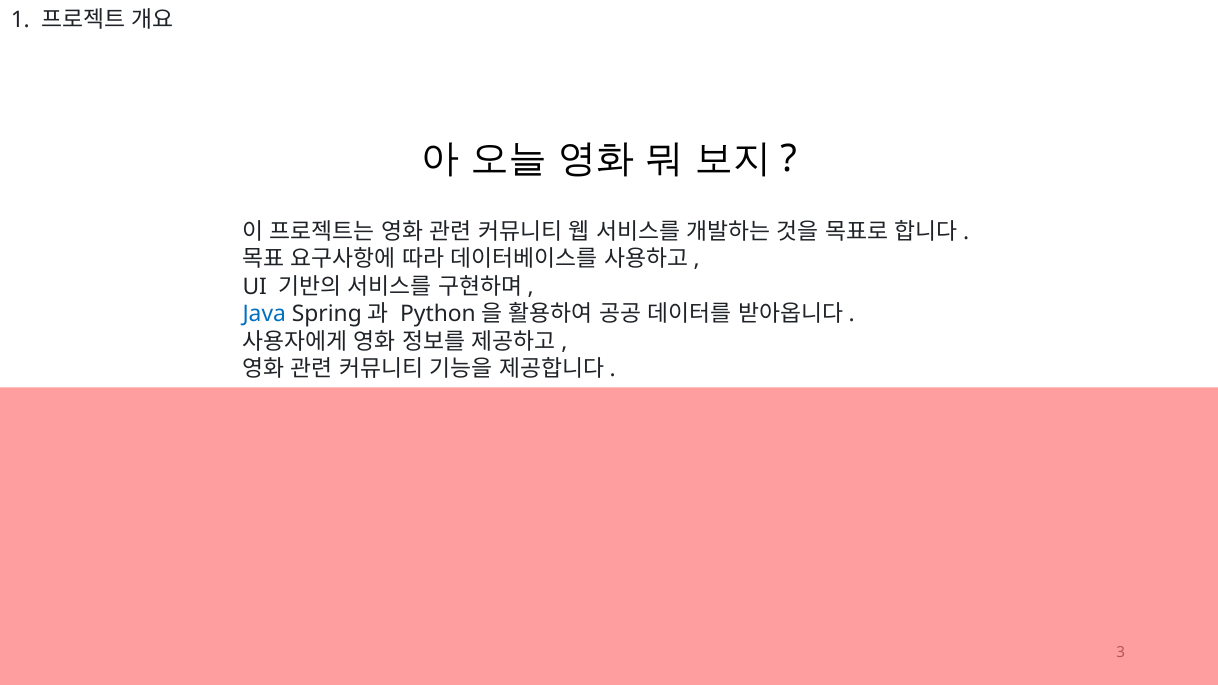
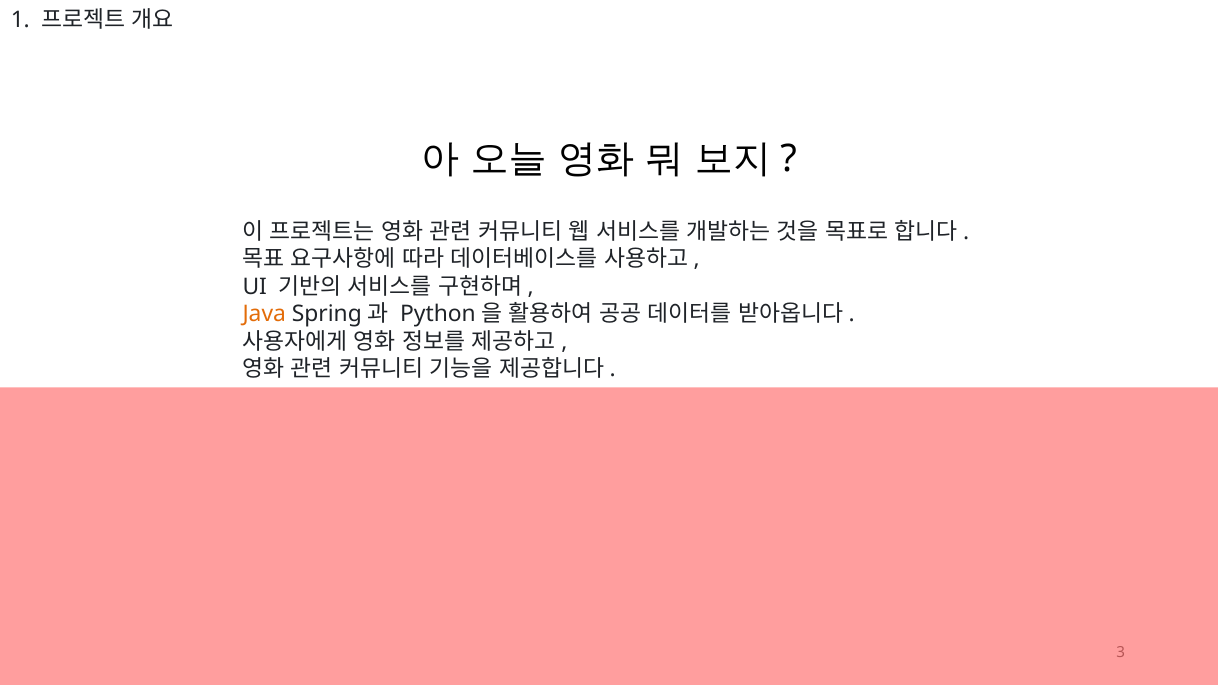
Java colour: blue -> orange (264, 314)
